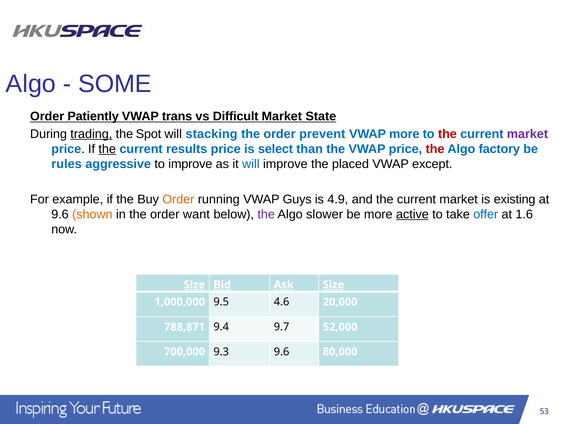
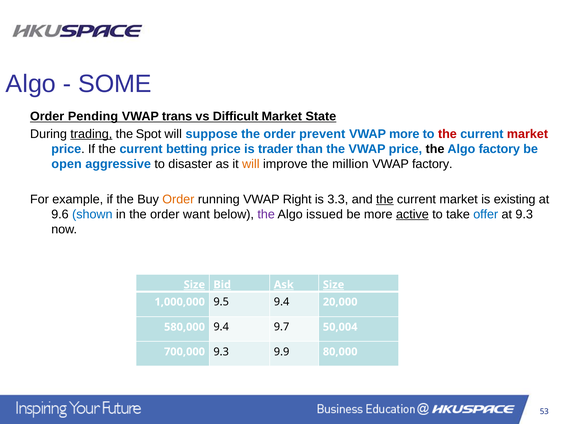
Patiently: Patiently -> Pending (93, 116)
stacking: stacking -> suppose (212, 134)
market colour: purple -> red (527, 134)
the underline: present -> none (107, 149)
results: results -> betting (187, 149)
select: select -> trader (276, 149)
the colour: red -> black (435, 149)
rules: rules -> open (67, 164)
to improve: improve -> disaster (190, 164)
will colour: blue -> orange (251, 164)
placed: placed -> million (350, 164)
VWAP except: except -> factory (432, 164)
Guys: Guys -> Right (297, 199)
4.9: 4.9 -> 3.3 (338, 199)
the underline: none -> present (385, 199)
shown colour: orange -> blue (92, 215)
slower: slower -> issued (325, 215)
at 1.6: 1.6 -> 9.3 (524, 215)
9.5 4.6: 4.6 -> 9.4 (282, 302)
788,871: 788,871 -> 580,000 (184, 327)
52,000: 52,000 -> 50,004 (340, 327)
9.3 9.6: 9.6 -> 9.9 (282, 352)
